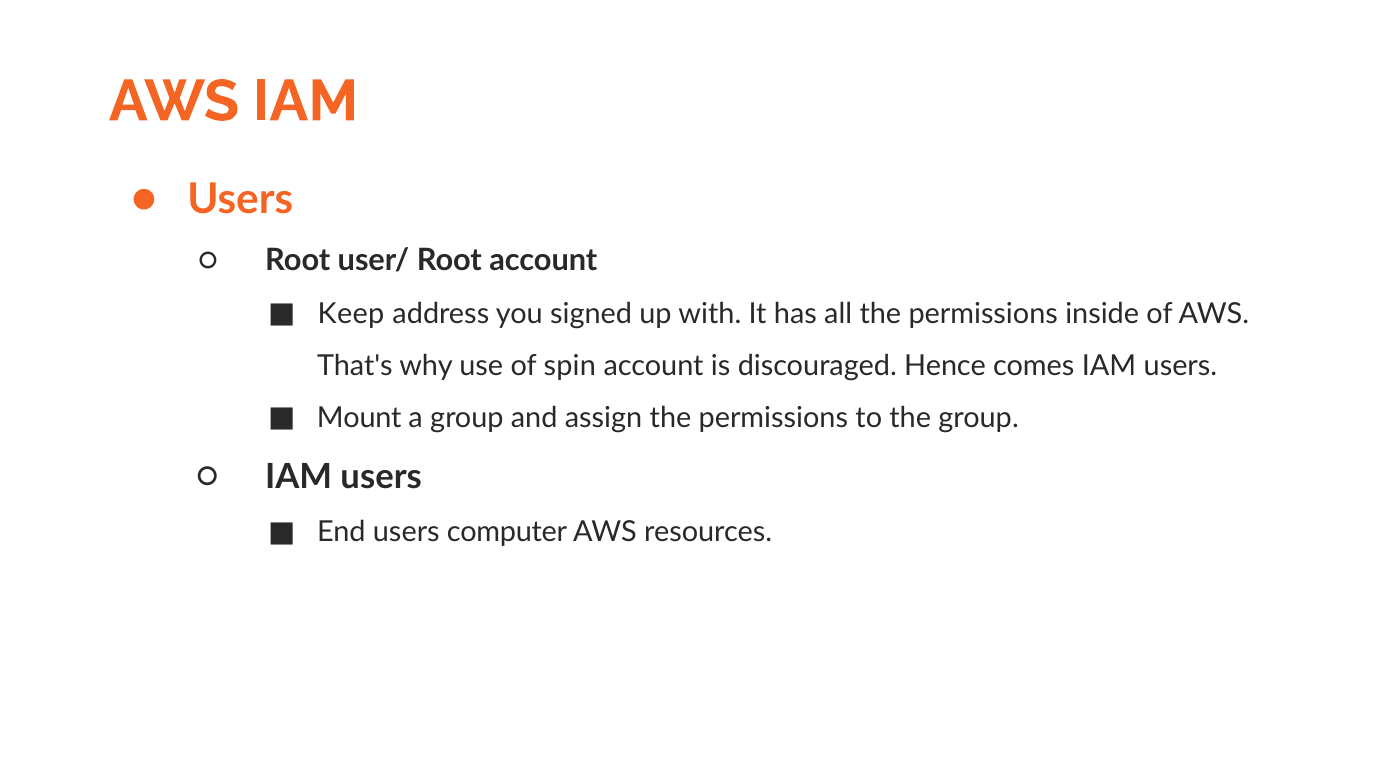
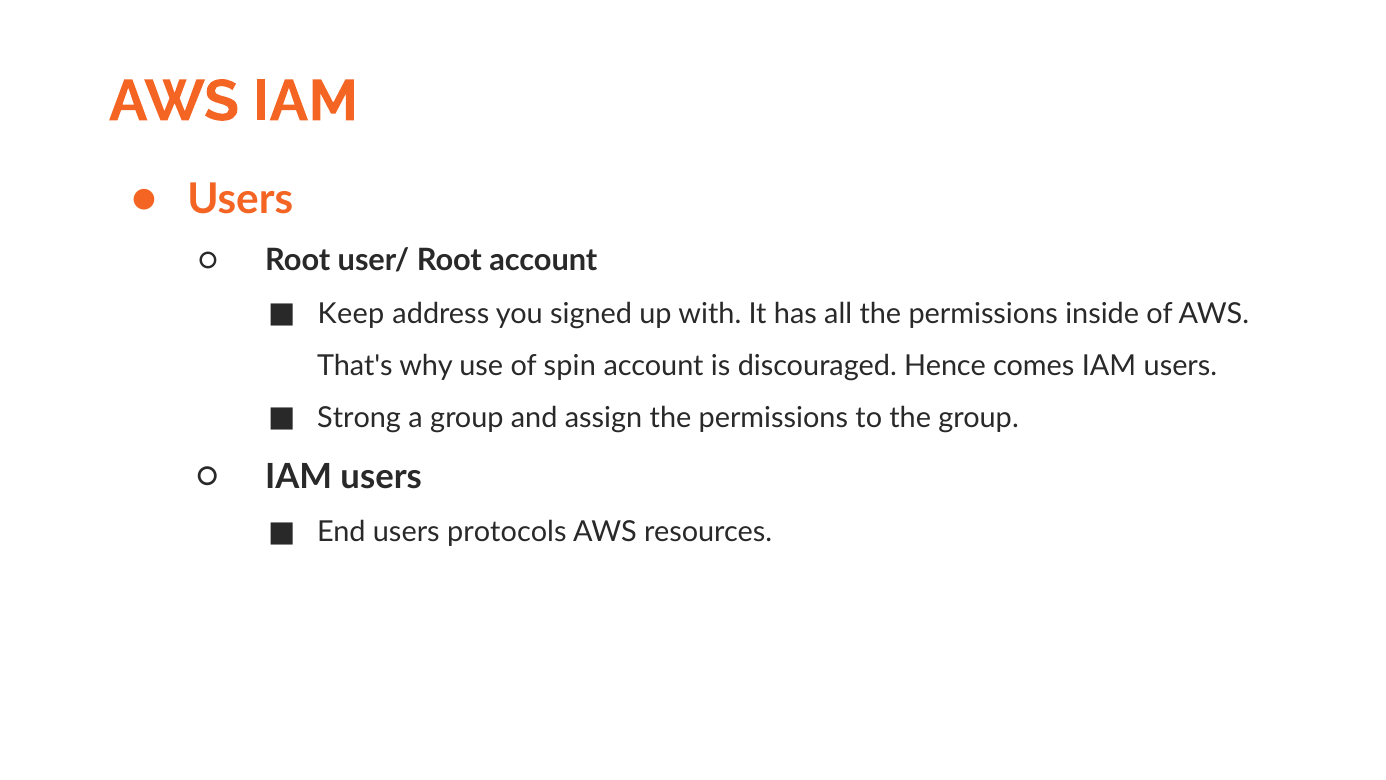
Mount: Mount -> Strong (359, 418)
computer: computer -> protocols (507, 532)
